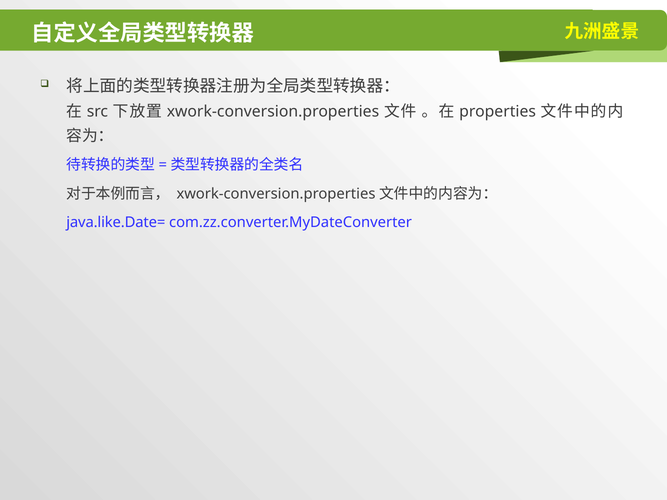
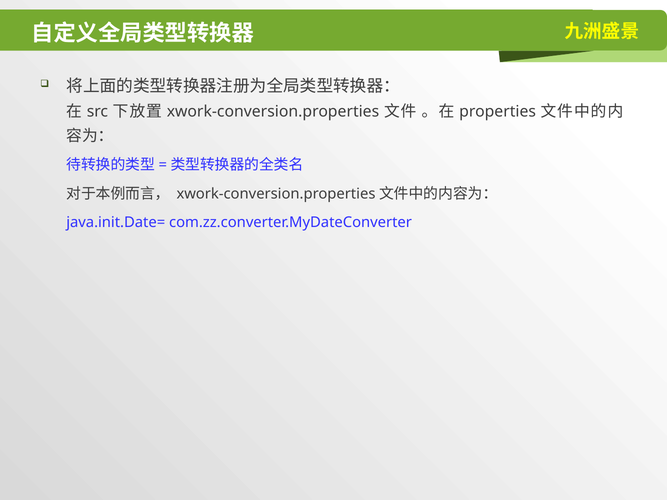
java.like.Date=: java.like.Date= -> java.init.Date= (116, 223)
